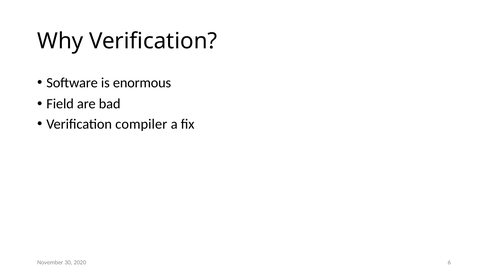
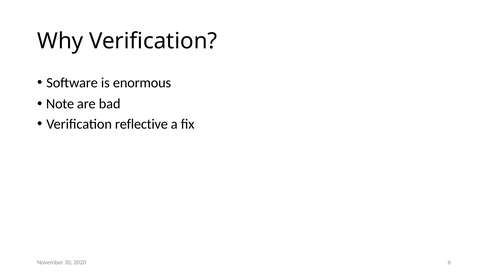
Field: Field -> Note (60, 104)
compiler: compiler -> reflective (141, 124)
